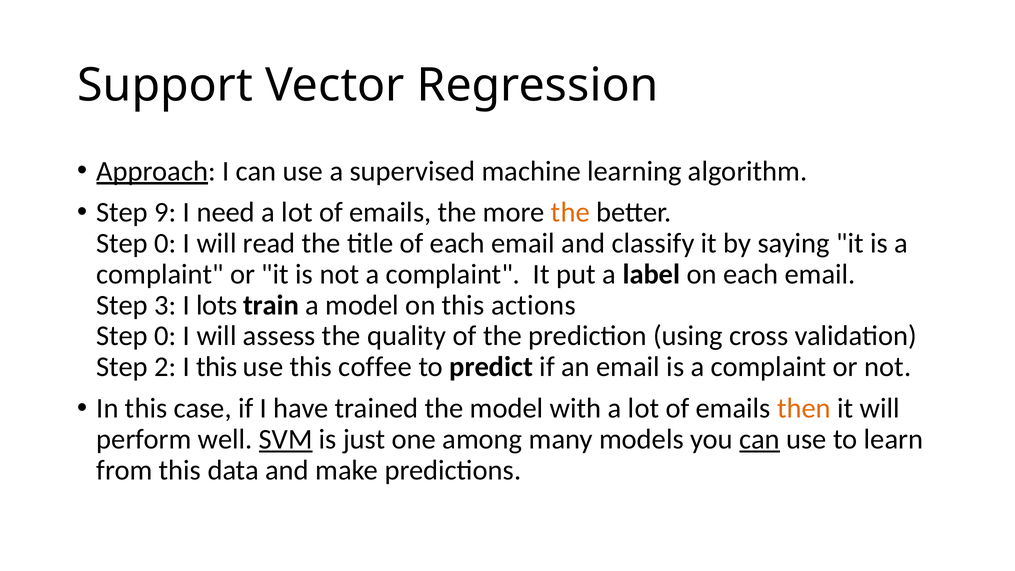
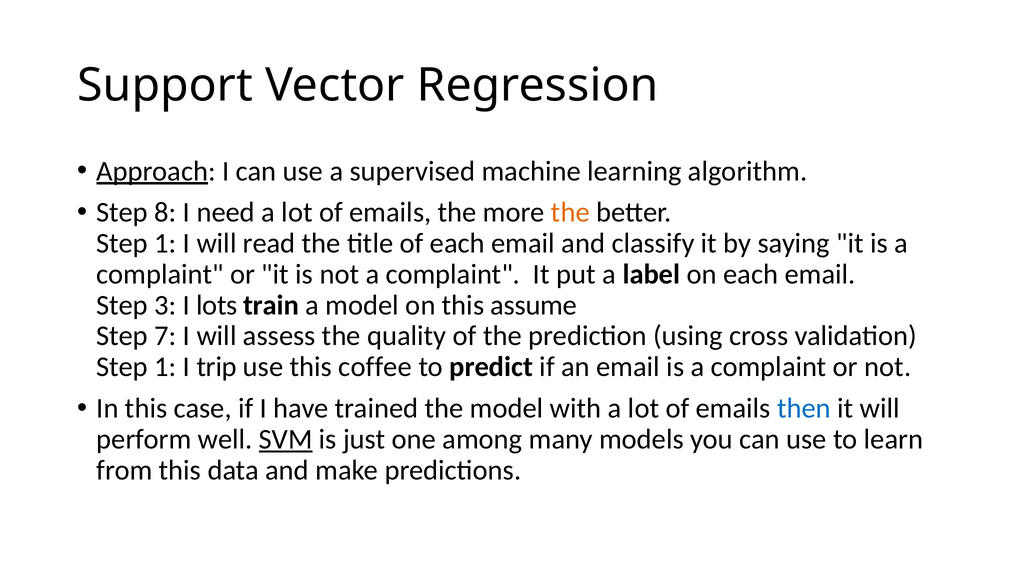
9: 9 -> 8 (165, 213)
0: 0 -> 1 (165, 243)
actions: actions -> assume (534, 305)
0: 0 -> 7 (165, 336)
2: 2 -> 1 (165, 367)
I this: this -> trip (217, 367)
then colour: orange -> blue (804, 408)
can underline: present -> none (760, 439)
